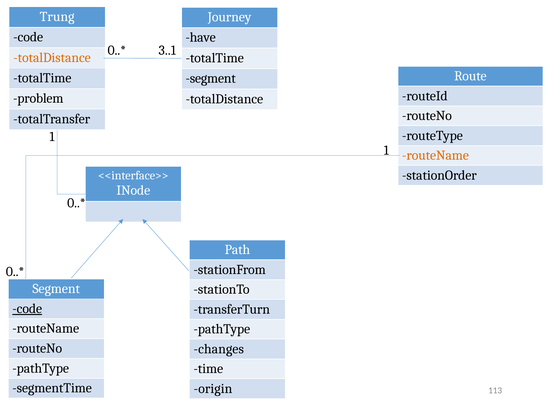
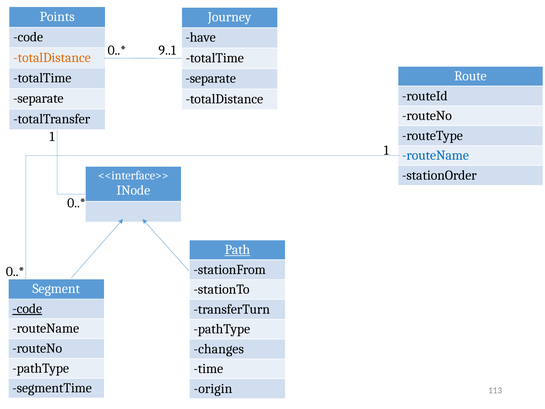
Trung: Trung -> Points (57, 17)
3..1: 3..1 -> 9..1 (167, 50)
segment: segment -> separate (211, 78)
problem: problem -> separate (38, 98)
routeName colour: orange -> blue (435, 155)
Path underline: none -> present (237, 250)
